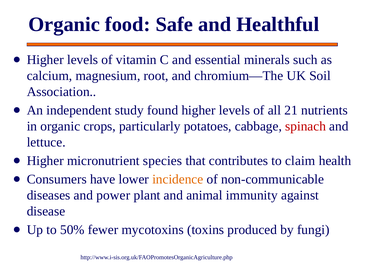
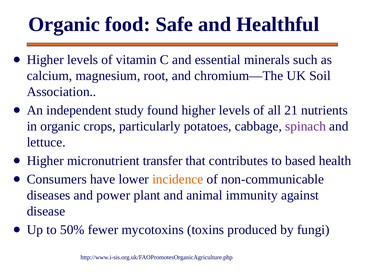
spinach colour: red -> purple (306, 127)
species: species -> transfer (163, 161)
claim: claim -> based (300, 161)
